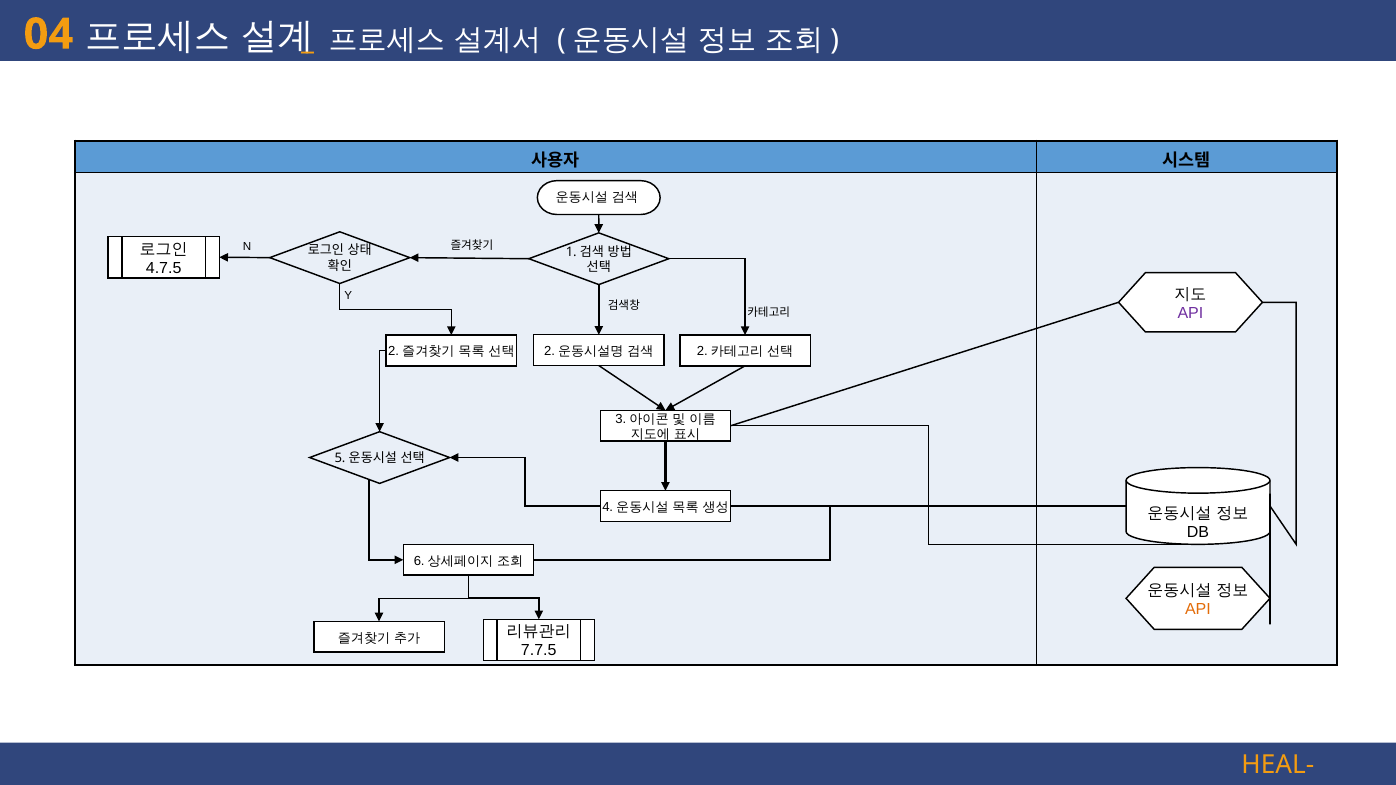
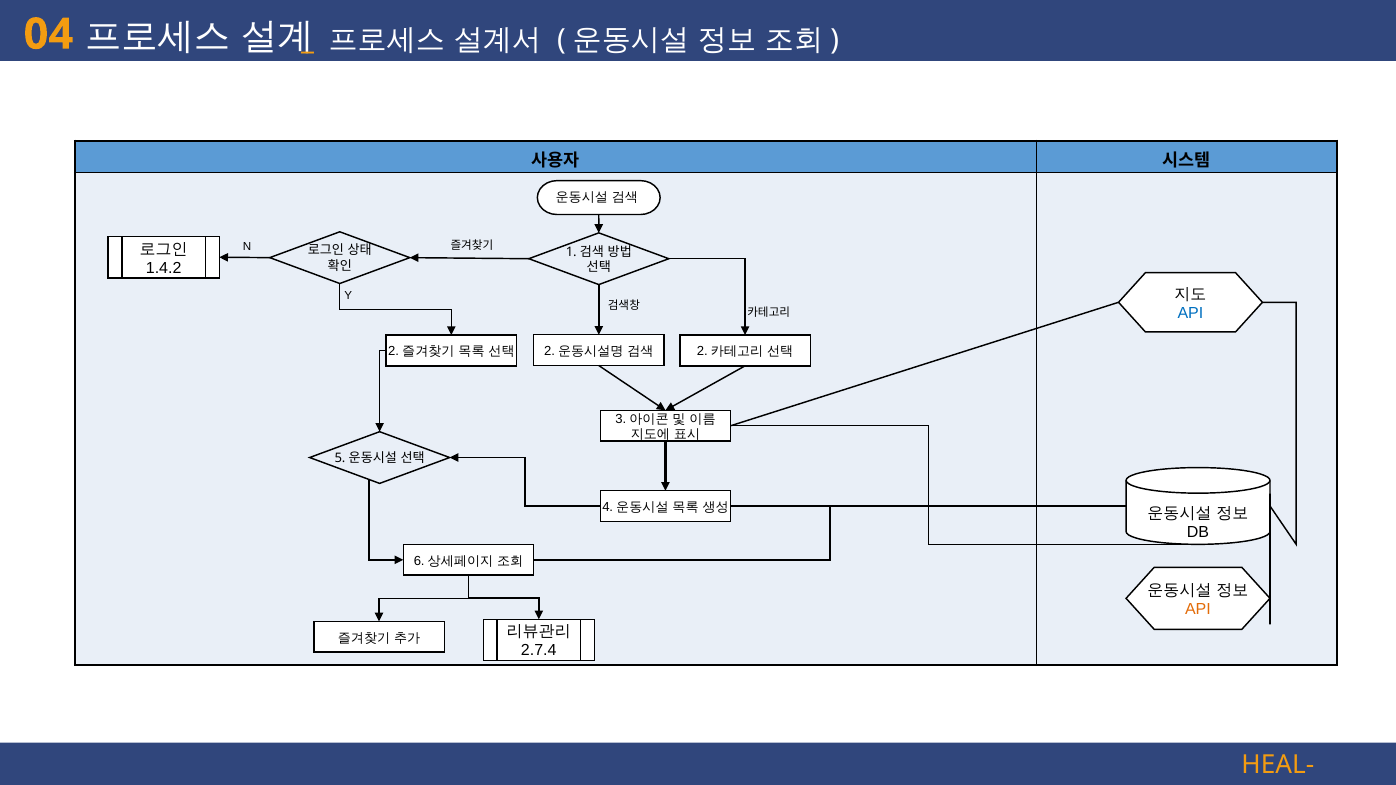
4.7.5: 4.7.5 -> 1.4.2 (164, 268)
API colour: purple -> blue (1190, 313)
7.7.5: 7.7.5 -> 2.7.4 (539, 651)
